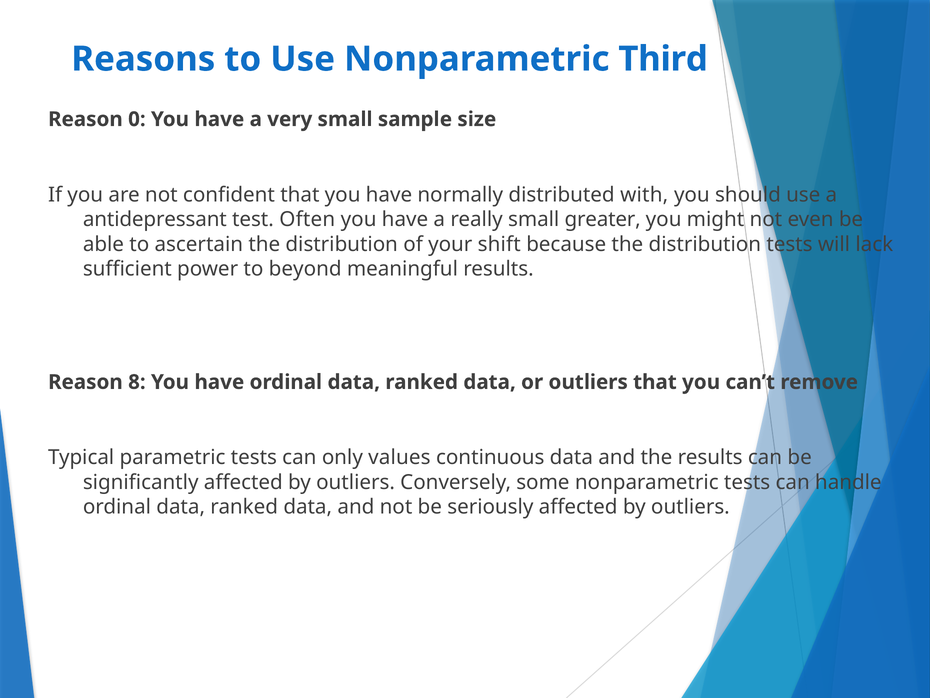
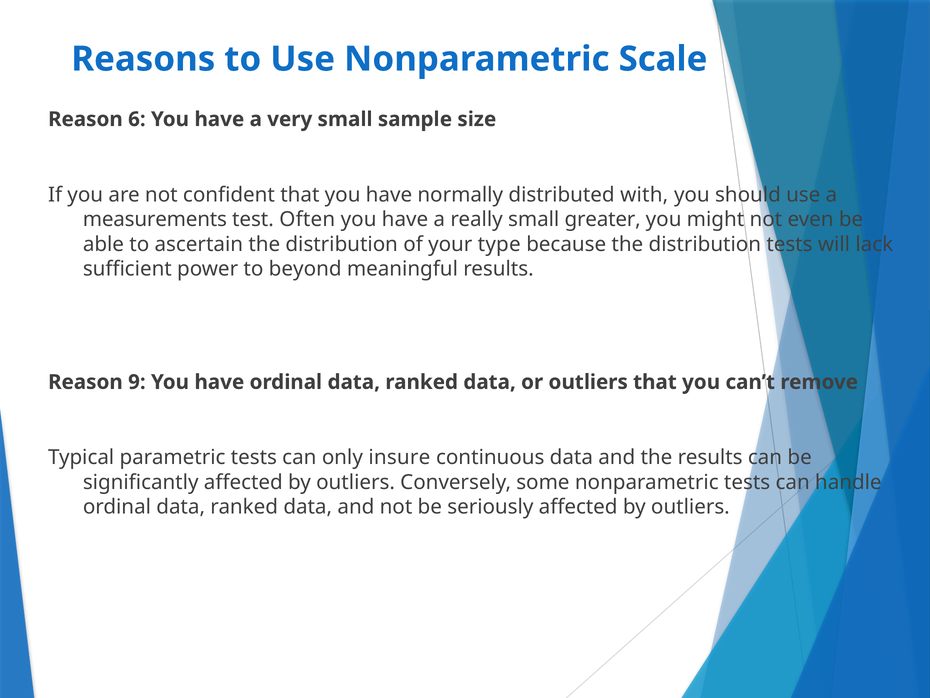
Third: Third -> Scale (663, 59)
0: 0 -> 6 (137, 119)
antidepressant: antidepressant -> measurements (155, 219)
shift: shift -> type (499, 244)
8: 8 -> 9 (137, 382)
values: values -> insure (399, 457)
